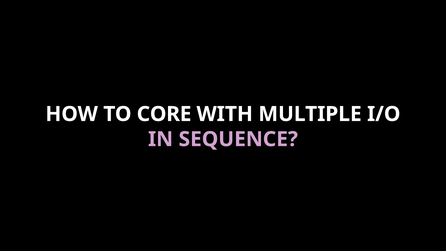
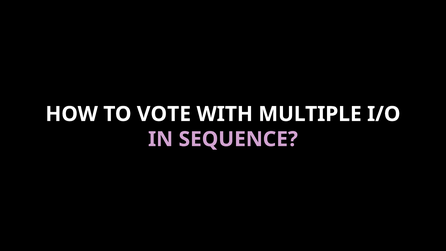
CORE: CORE -> VOTE (164, 114)
